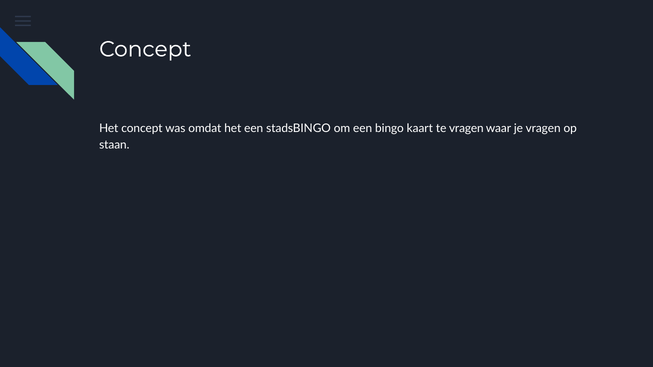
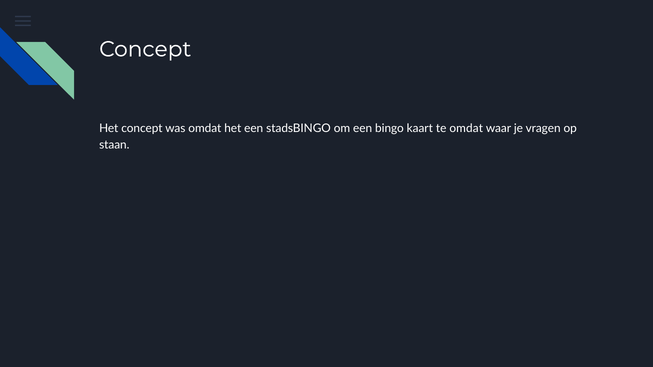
te vragen: vragen -> omdat (466, 128)
